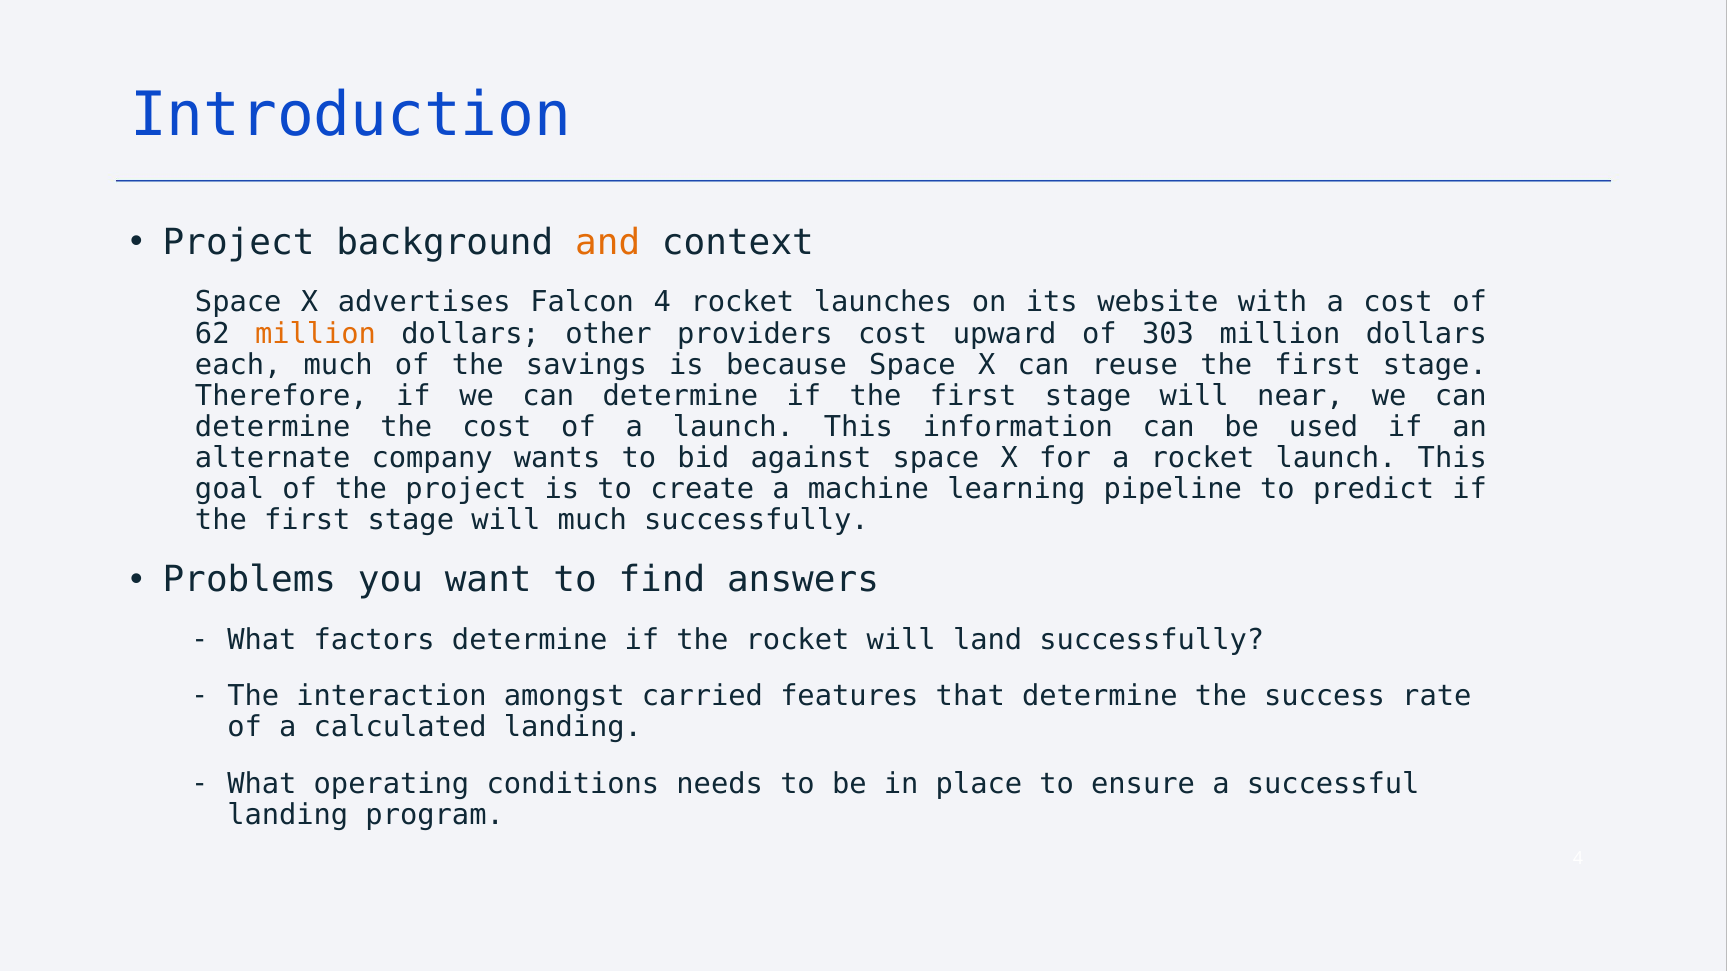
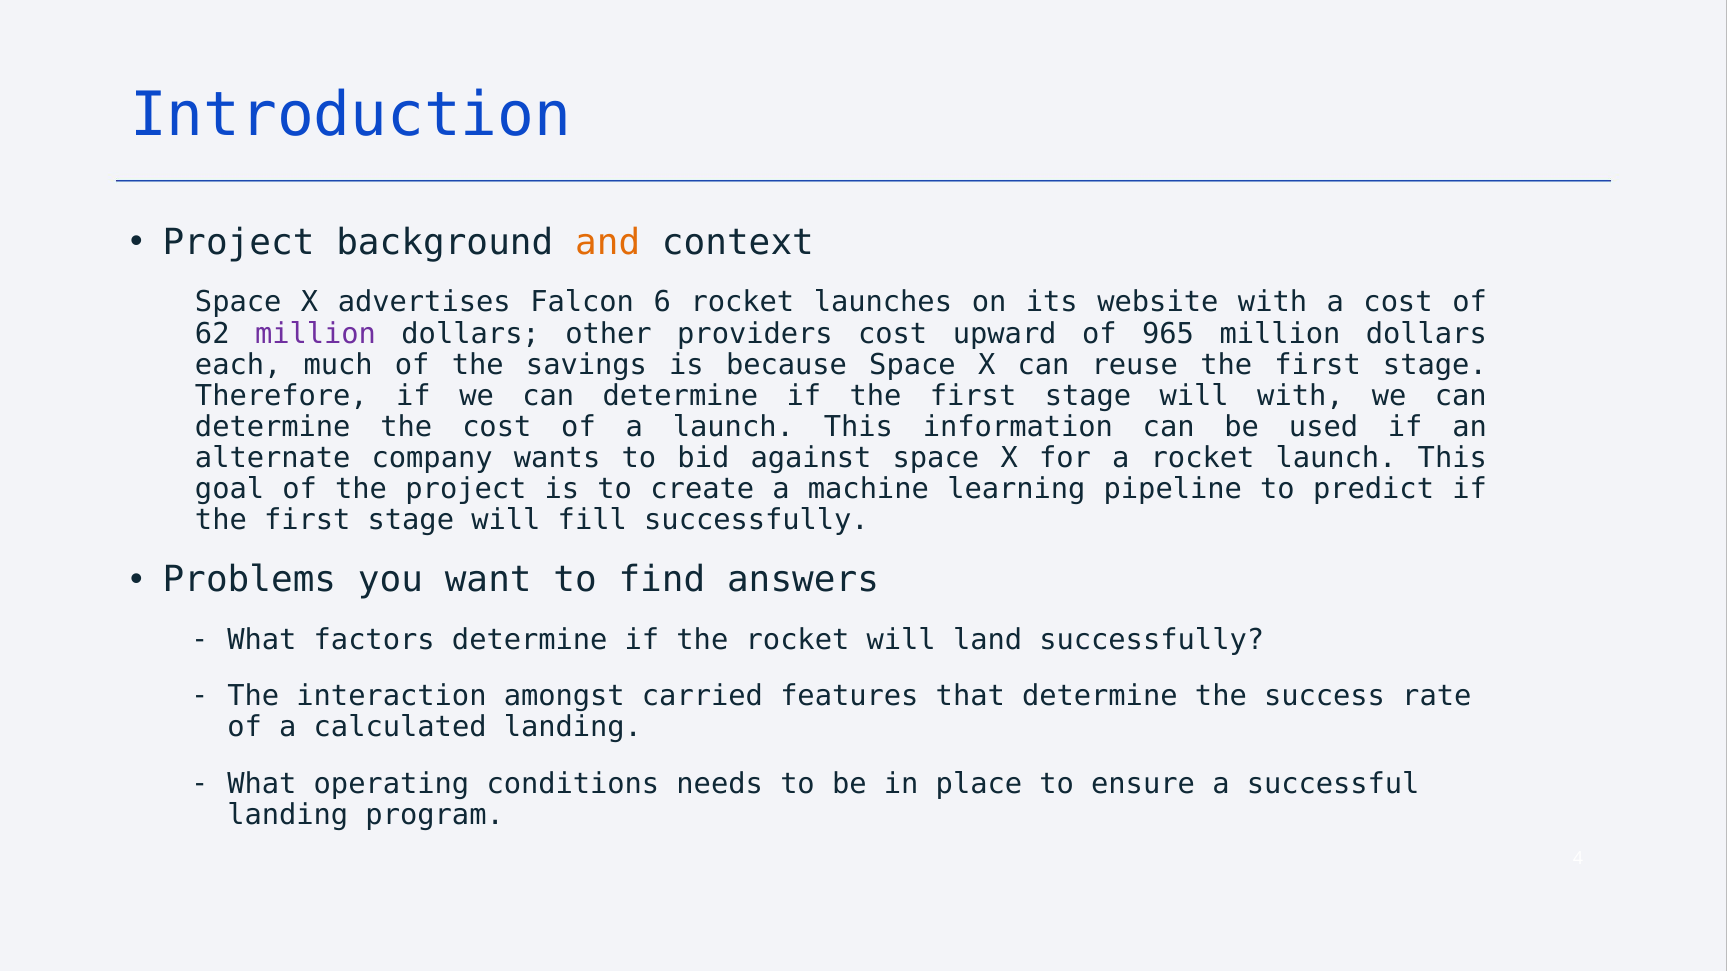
Falcon 4: 4 -> 6 (662, 303)
million colour: orange -> purple (316, 334)
303: 303 -> 965 (1168, 334)
will near: near -> with (1300, 396)
will much: much -> fill (592, 520)
